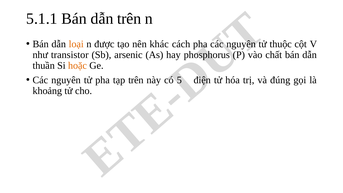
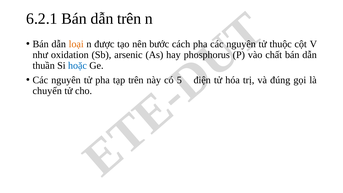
5.1.1: 5.1.1 -> 6.2.1 (42, 19)
khác: khác -> bước (159, 44)
transistor: transistor -> oxidation (70, 55)
hoặc colour: orange -> blue (77, 66)
khoảng: khoảng -> chuyển (47, 91)
